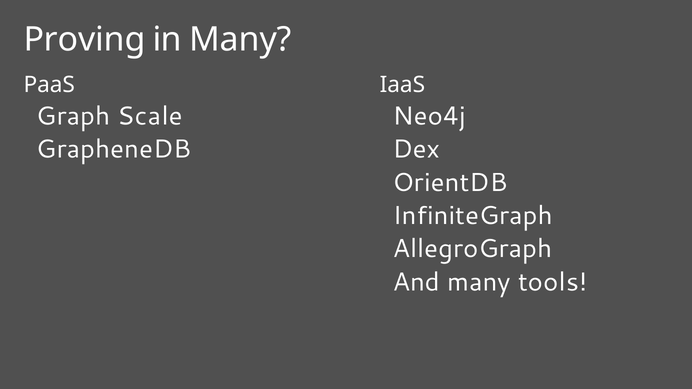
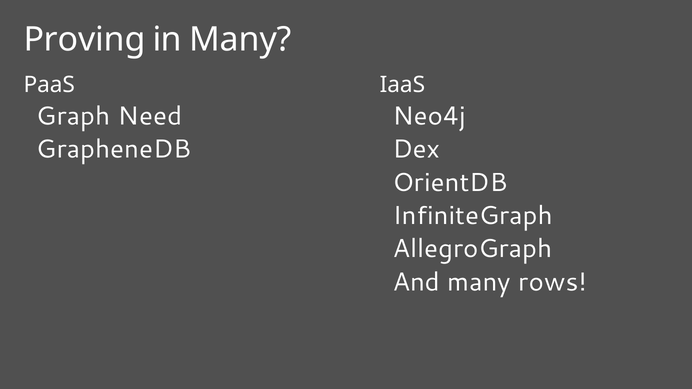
Scale: Scale -> Need (150, 116)
tools: tools -> rows (553, 282)
